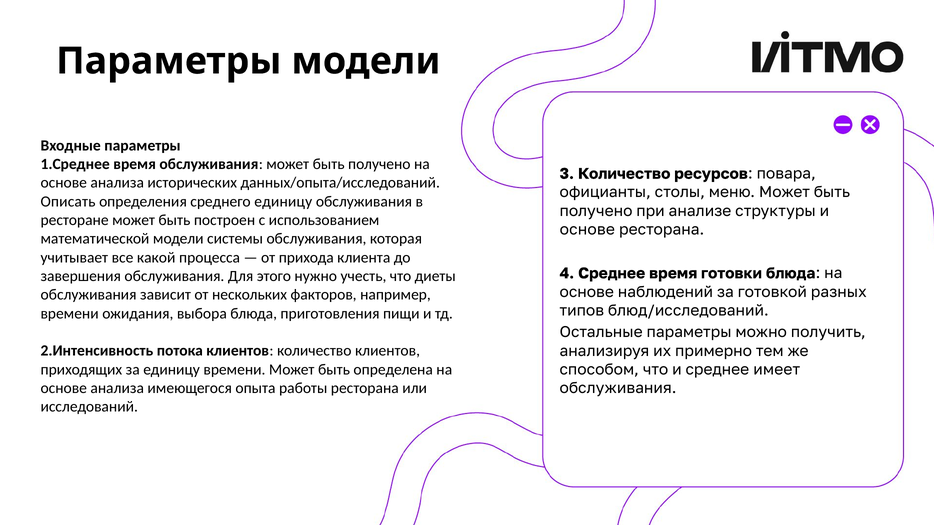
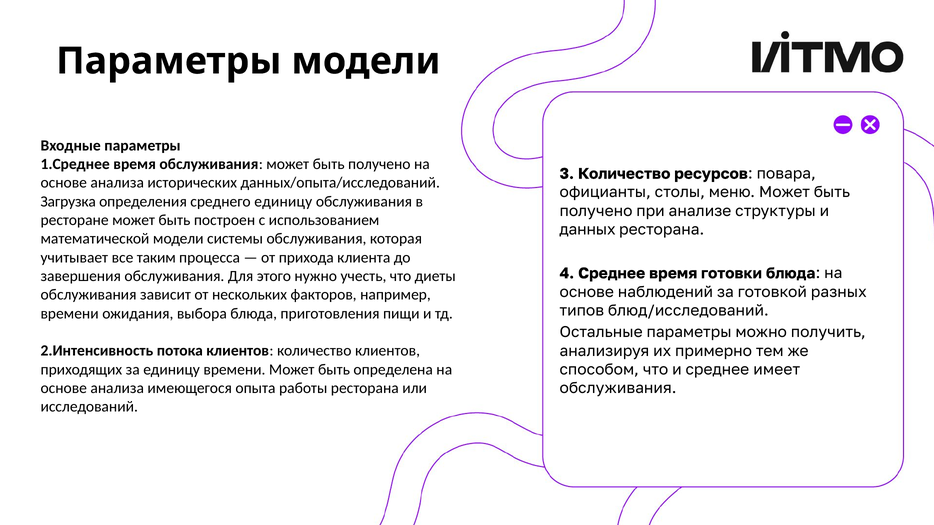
Описать: Описать -> Загрузка (68, 202)
основе: основе -> данных (587, 230)
какой: какой -> таким (156, 258)
